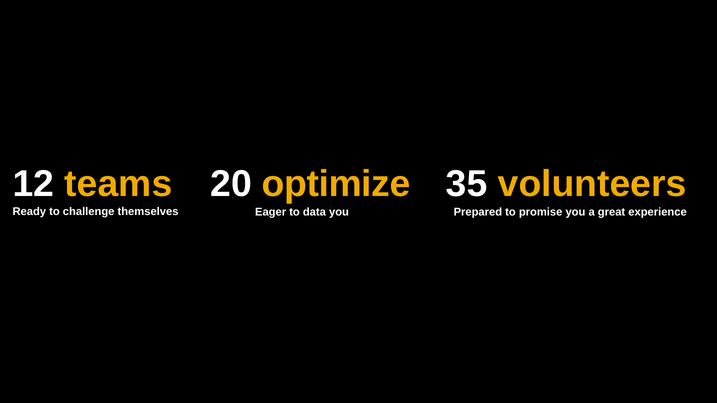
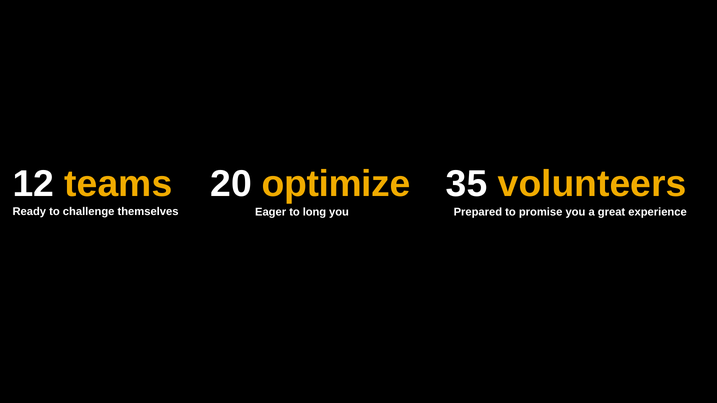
data: data -> long (314, 212)
